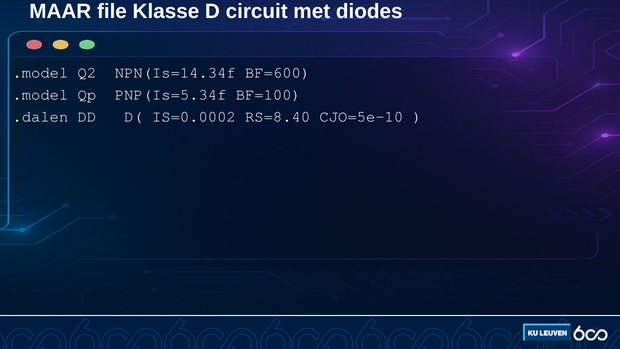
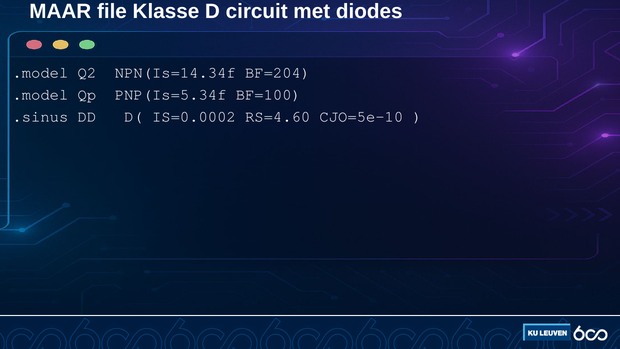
BF=600: BF=600 -> BF=204 (278, 72)
.dalen: .dalen -> .sinus (40, 116)
RS=8.40: RS=8.40 -> RS=4.60 (278, 116)
